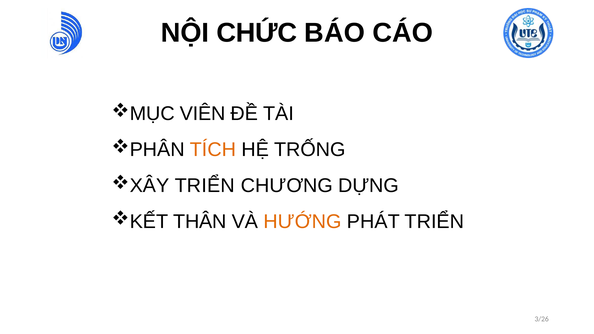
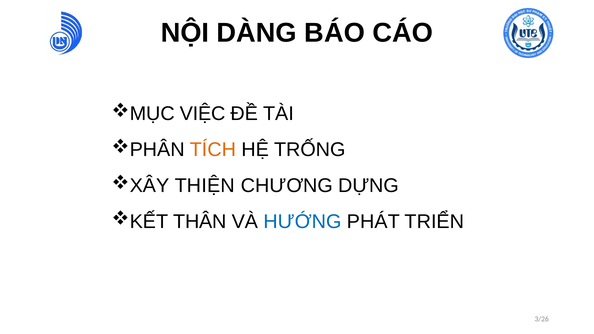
CHỨC: CHỨC -> DÀNG (257, 33)
VIÊN: VIÊN -> VIỆC (203, 114)
TRIỂN: TRIỂN -> THIỆN (205, 186)
HƯỚNG colour: orange -> blue (302, 222)
